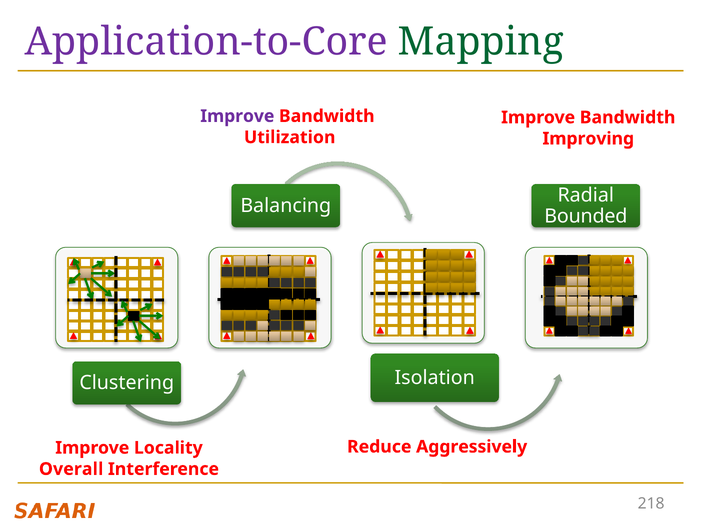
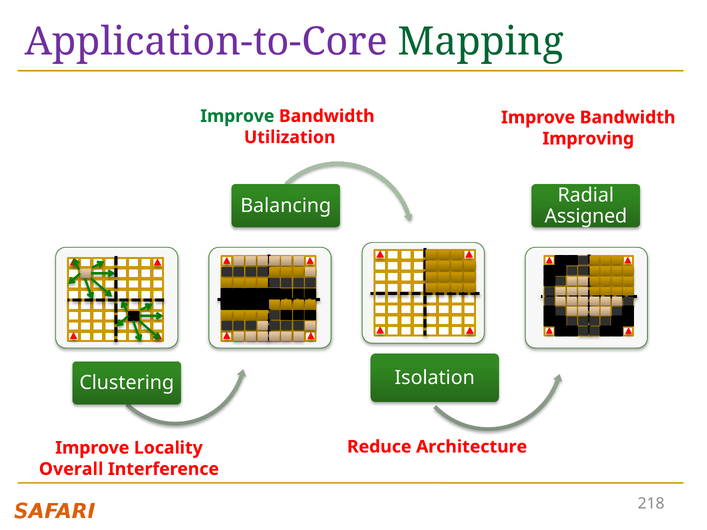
Improve colour: purple -> green (237, 116)
Bounded: Bounded -> Assigned (586, 216)
Aggressively: Aggressively -> Architecture (472, 447)
